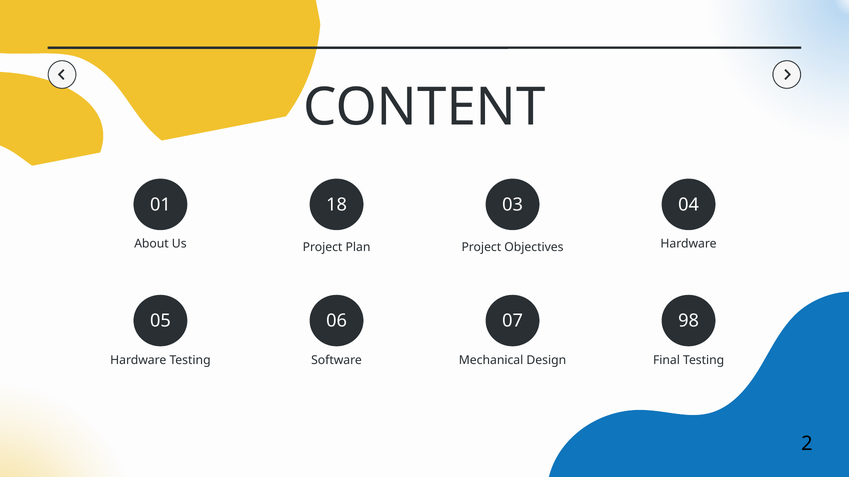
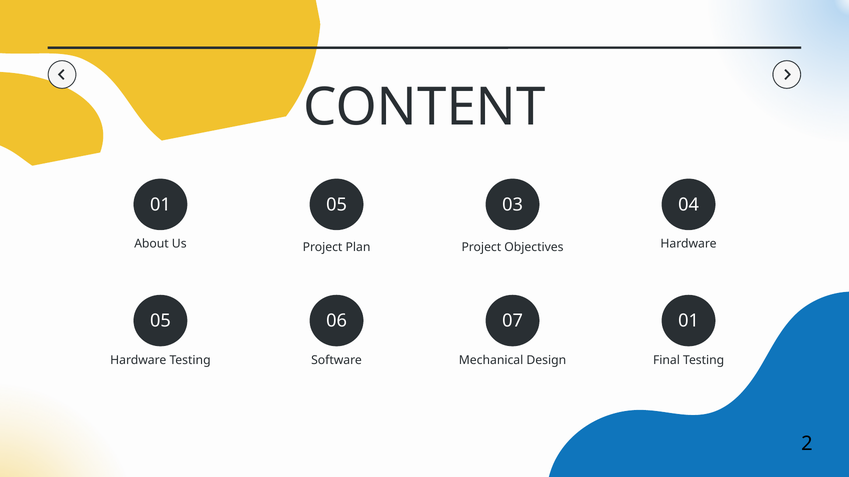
01 18: 18 -> 05 (337, 205)
07 98: 98 -> 01 (689, 321)
